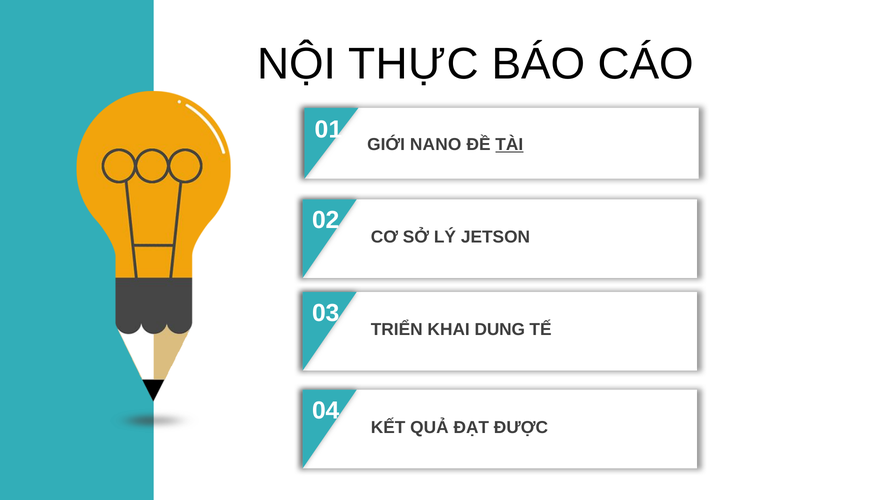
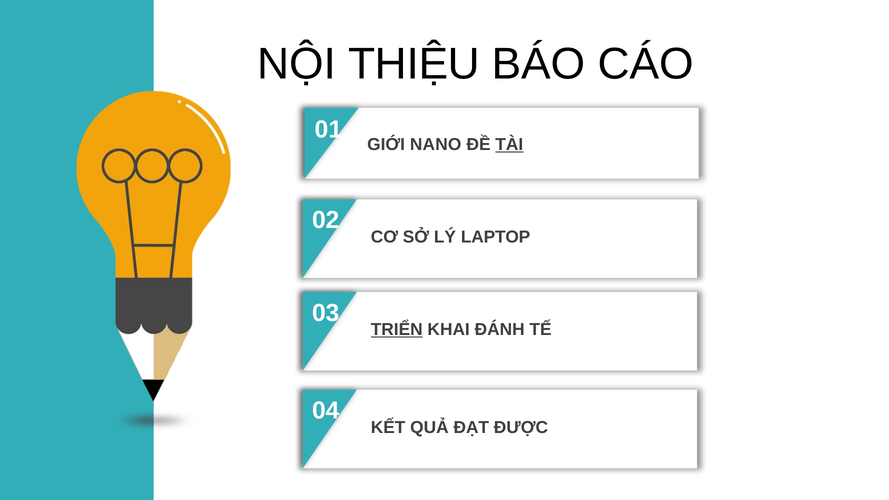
THỰC: THỰC -> THIỆU (414, 64)
JETSON: JETSON -> LAPTOP (496, 237)
TRIỂN underline: none -> present (397, 330)
DUNG: DUNG -> ĐÁNH (500, 330)
